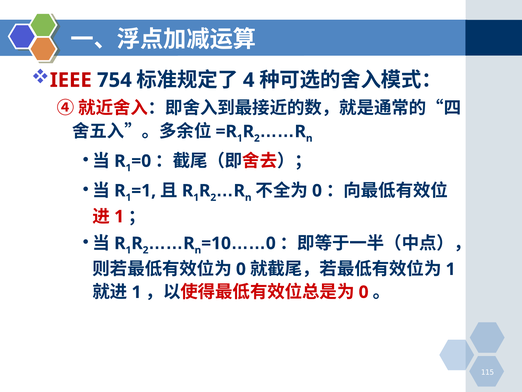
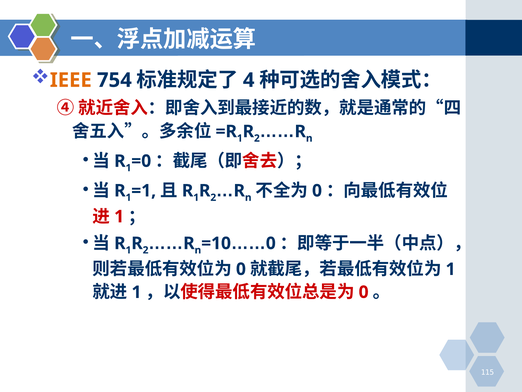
IEEE colour: red -> orange (71, 80)
